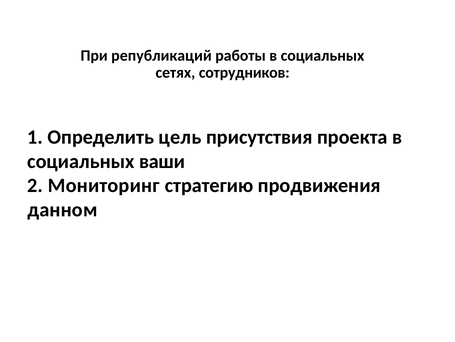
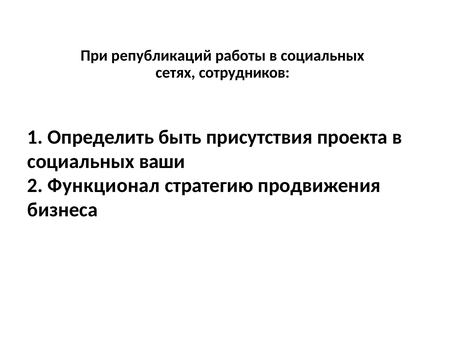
цель: цель -> быть (180, 137)
Мониторинг: Мониторинг -> Функционал (104, 185)
данном: данном -> бизнеса (63, 210)
